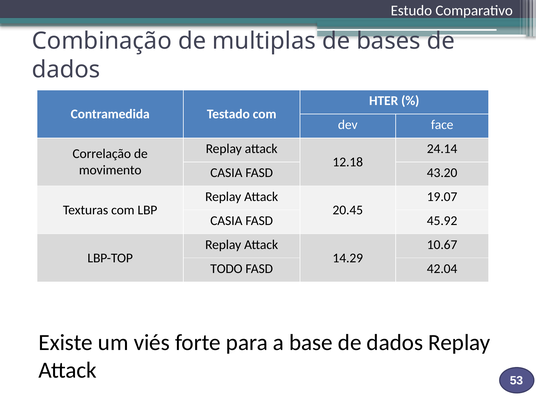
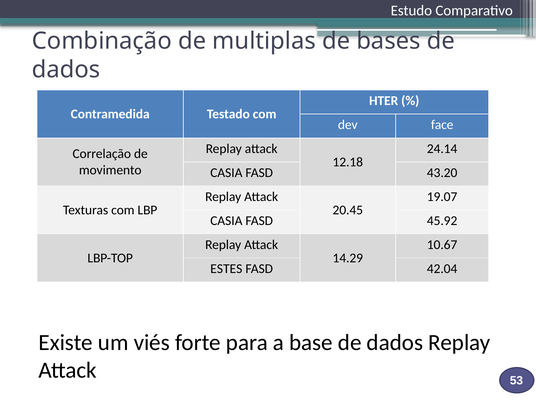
TODO: TODO -> ESTES (226, 269)
